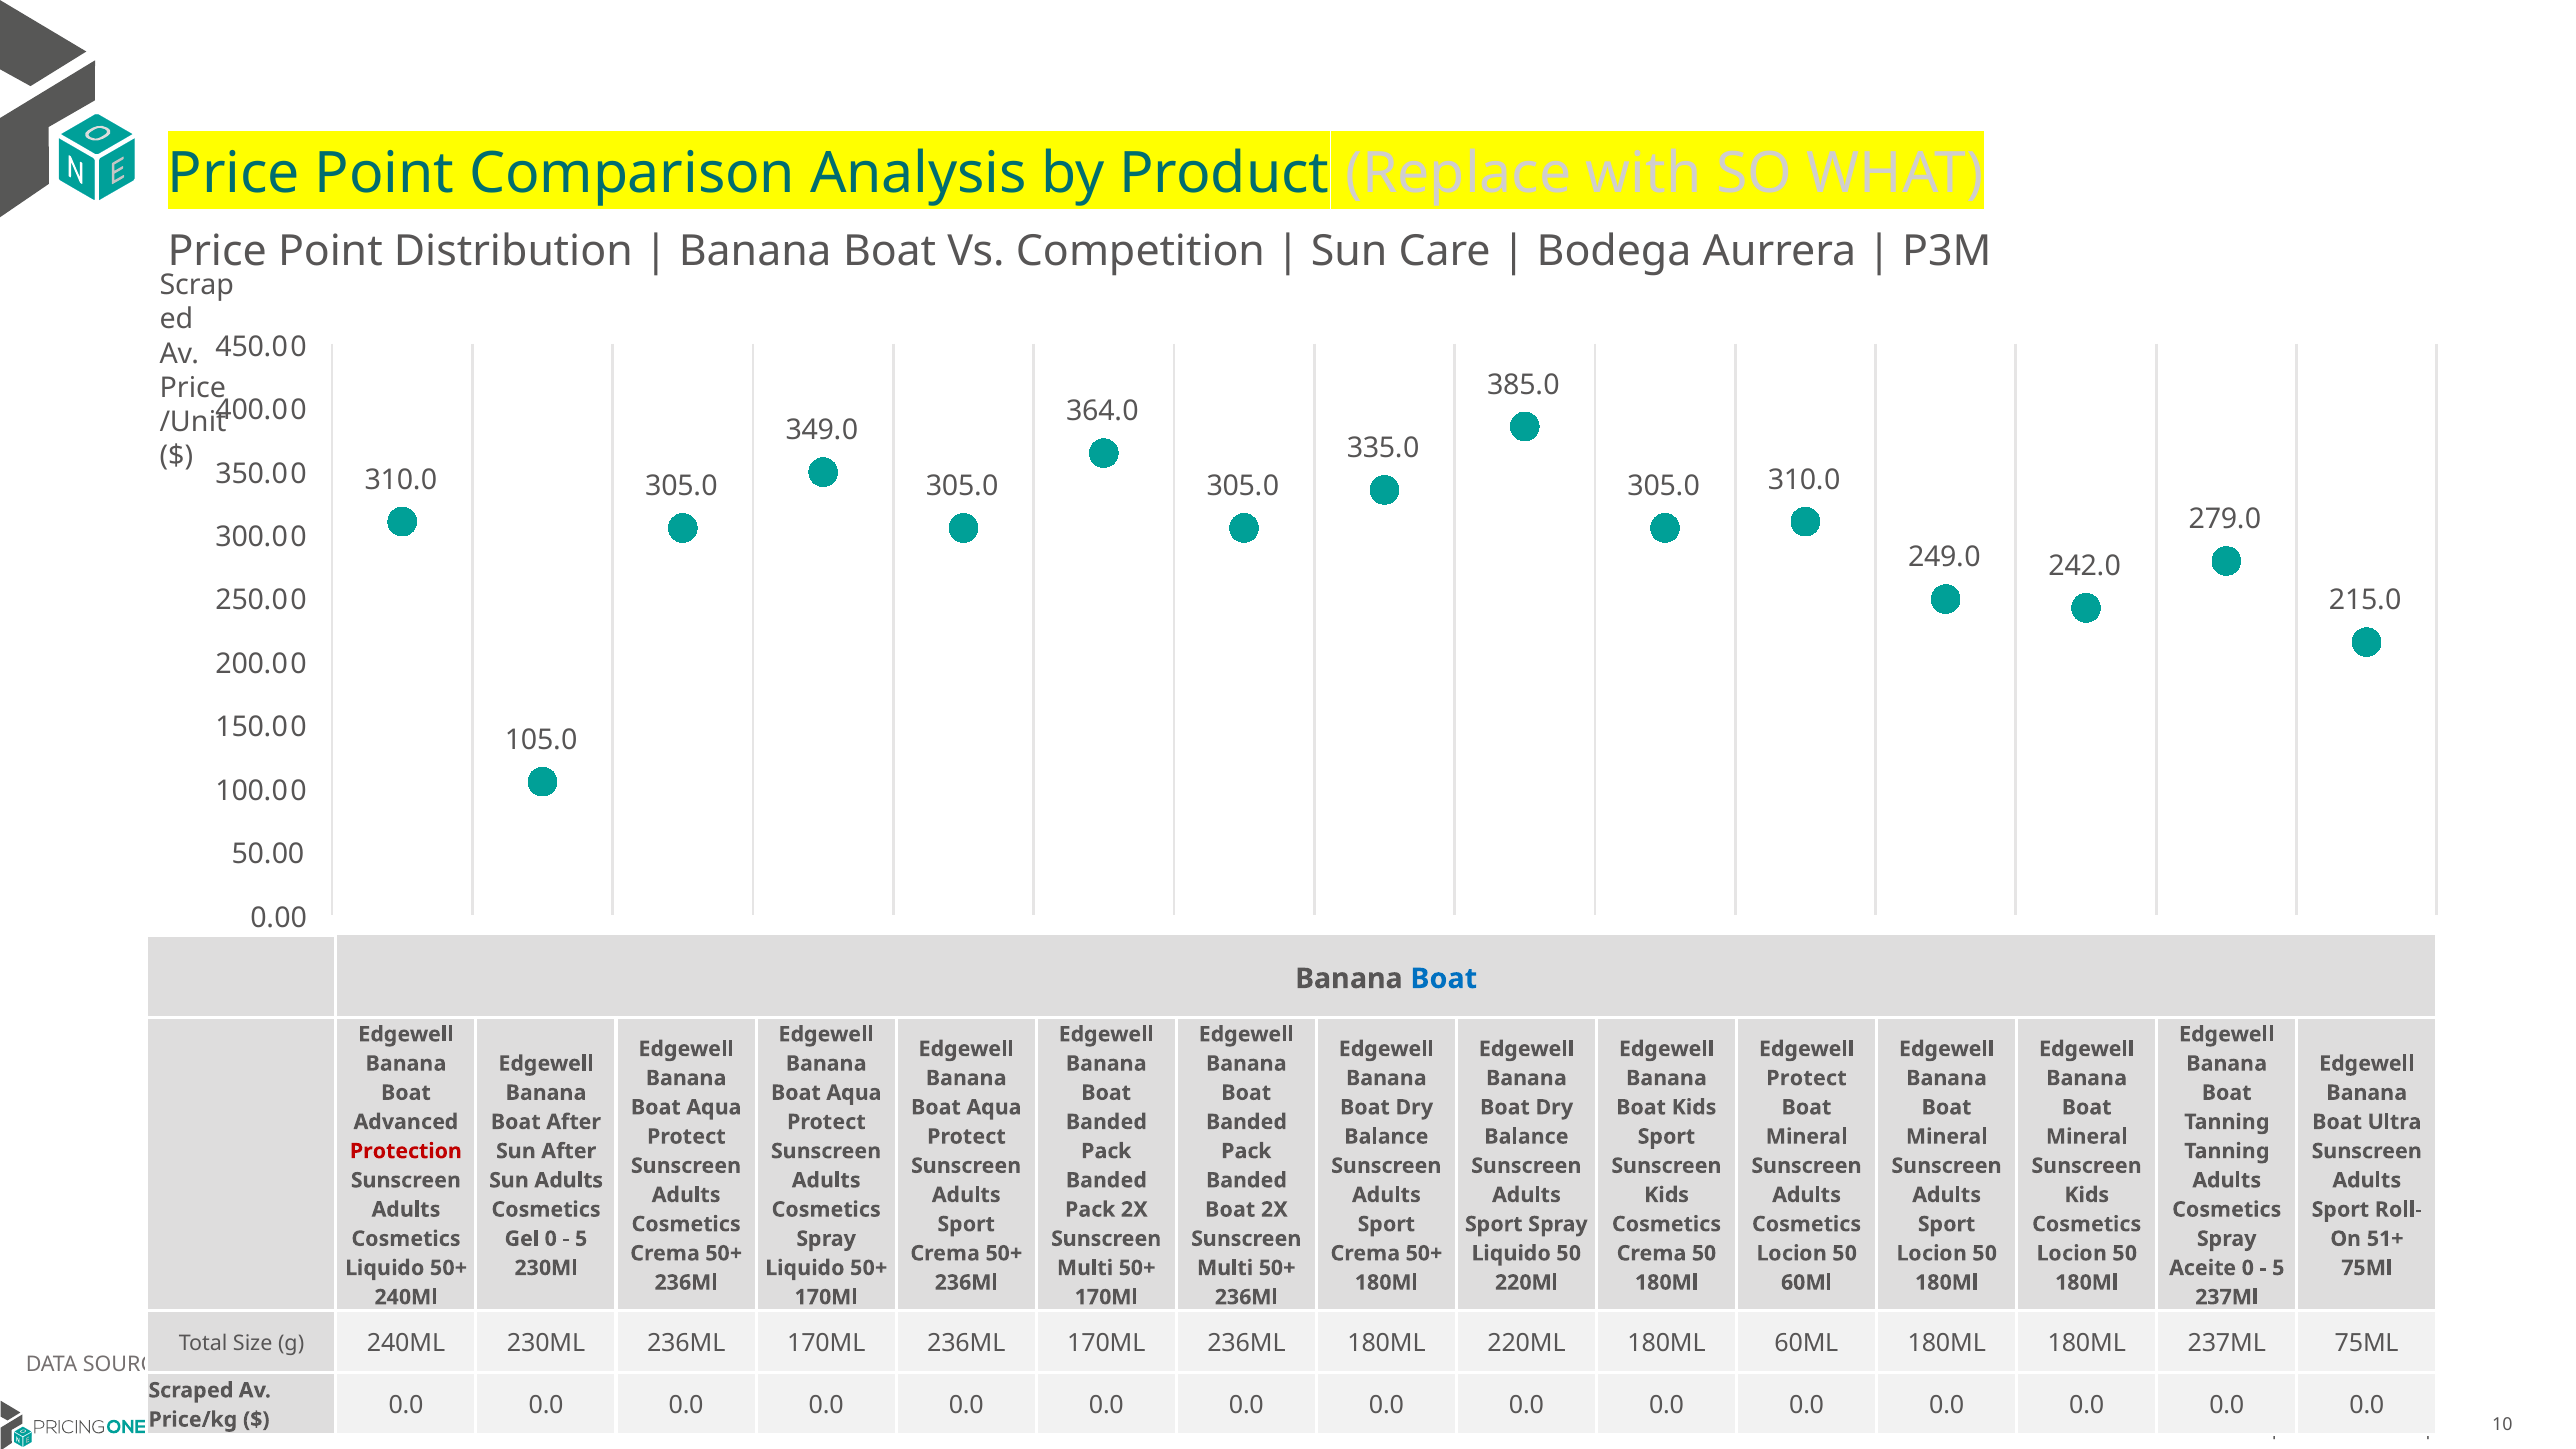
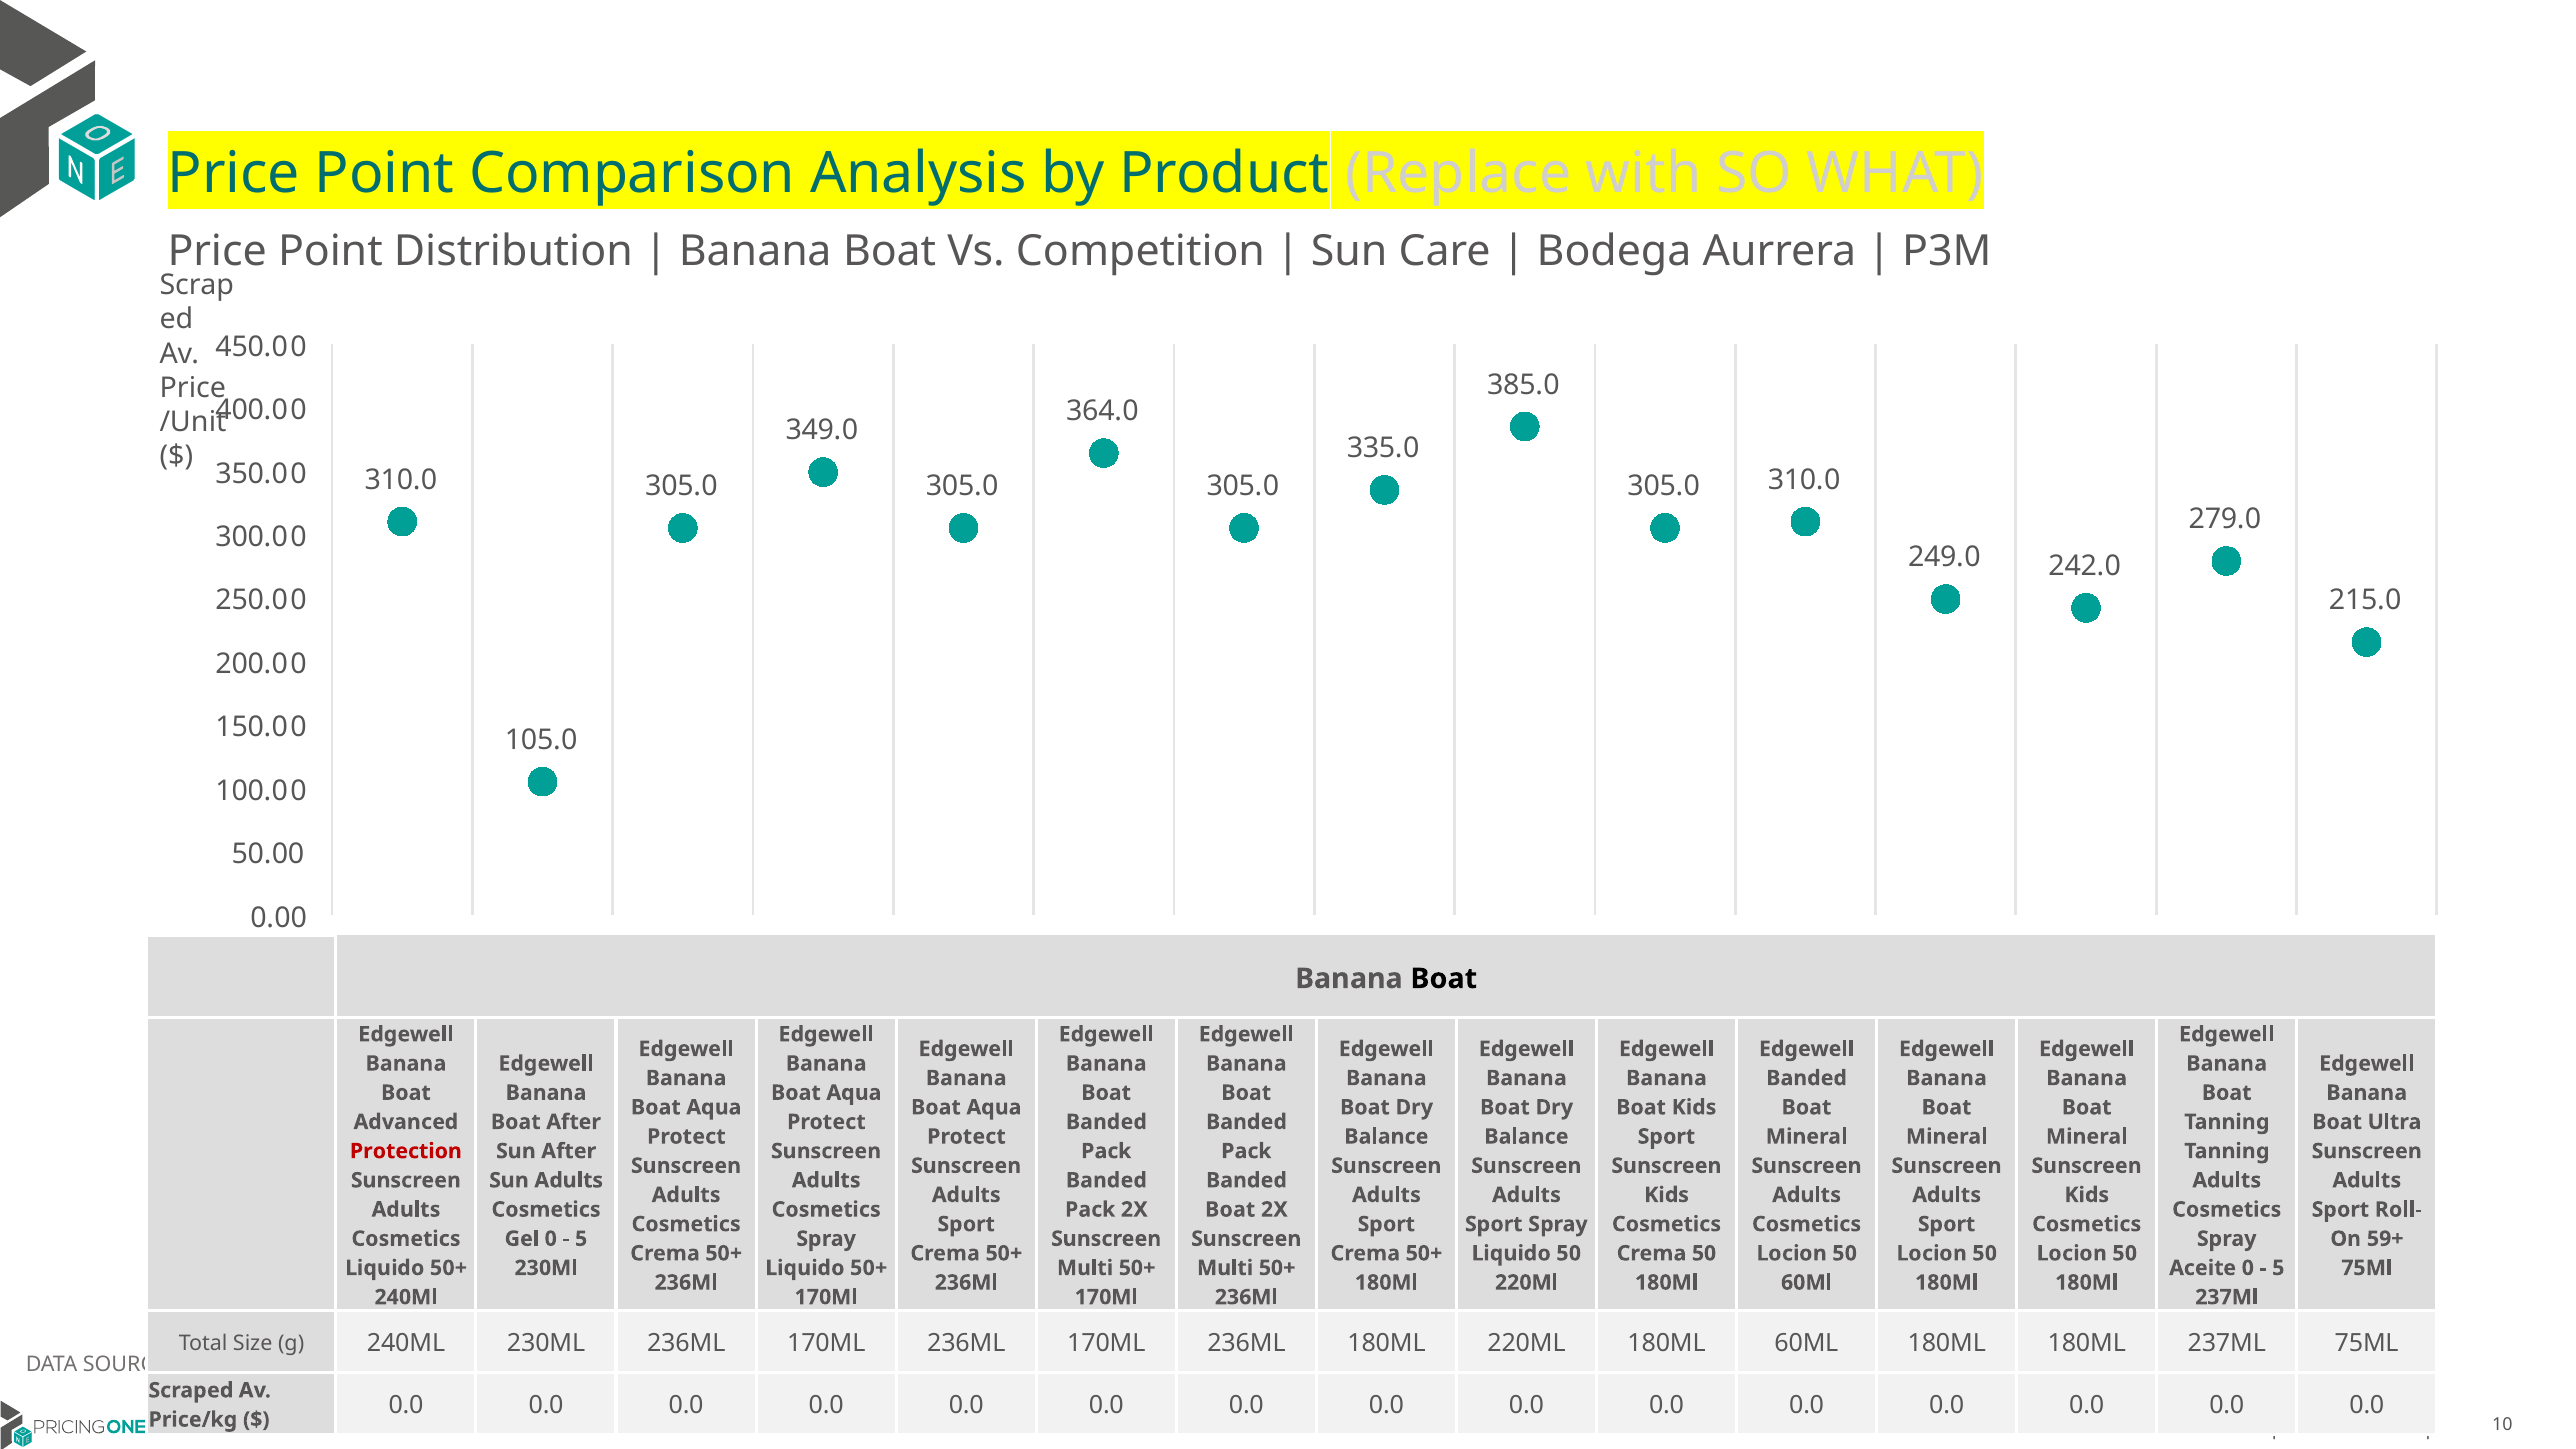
Boat colour: blue -> black (1444, 979)
Protect: Protect -> Banded (1807, 1078)
51+: 51+ -> 59+ (2385, 1239)
